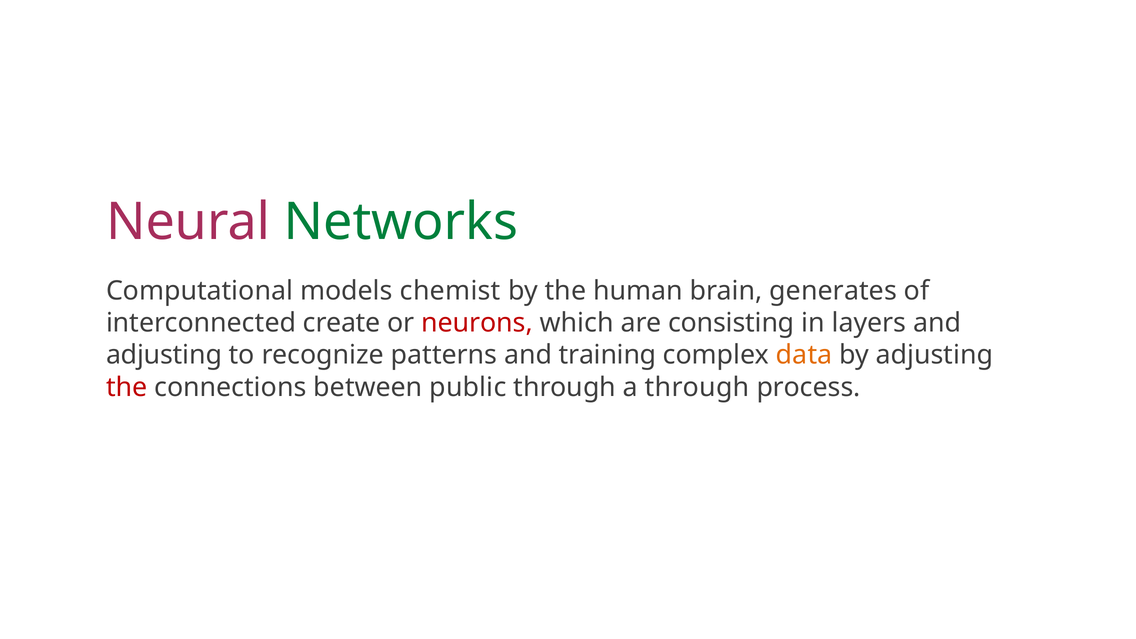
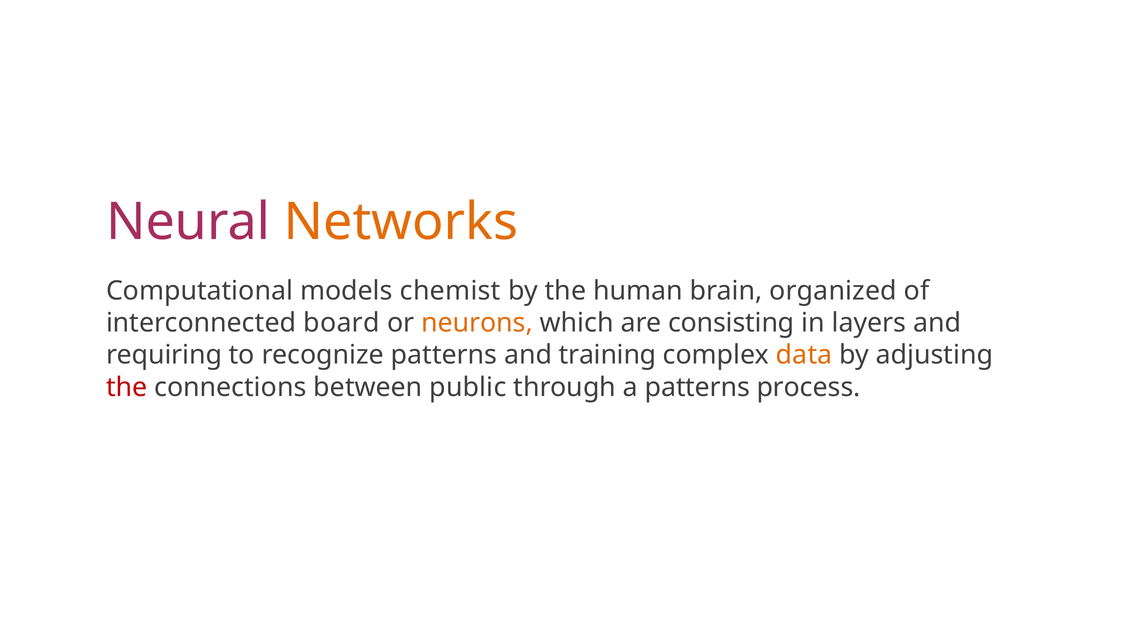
Networks colour: green -> orange (401, 222)
generates: generates -> organized (833, 291)
create: create -> board (341, 323)
neurons colour: red -> orange (477, 323)
adjusting: adjusting -> requiring (164, 355)
a through: through -> patterns (697, 387)
